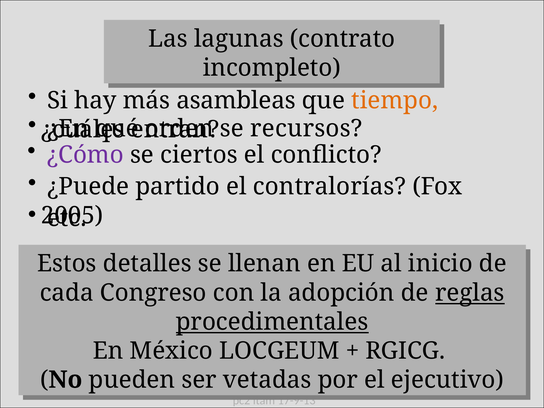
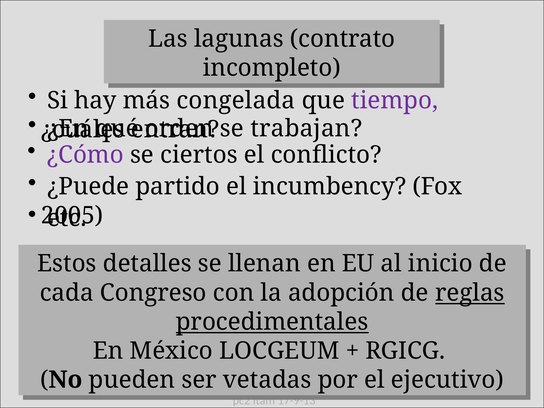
asambleas: asambleas -> congelada (236, 100)
tiempo colour: orange -> purple (395, 100)
recursos: recursos -> trabajan (306, 129)
contralorías: contralorías -> incumbency (330, 187)
